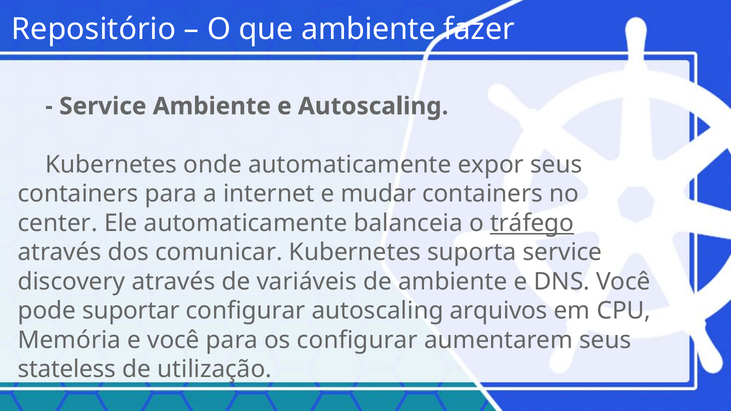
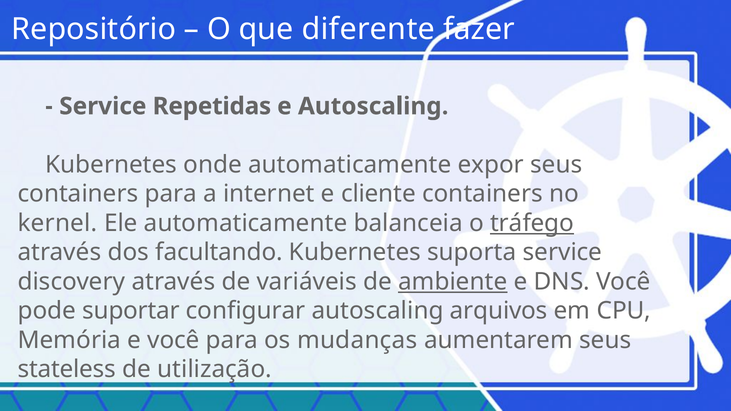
que ambiente: ambiente -> diferente (368, 29)
Service Ambiente: Ambiente -> Repetidas (212, 106)
mudar: mudar -> cliente (378, 194)
center: center -> kernel (58, 223)
comunicar: comunicar -> facultando (219, 253)
ambiente underline: none -> present (453, 282)
os configurar: configurar -> mudanças (357, 340)
